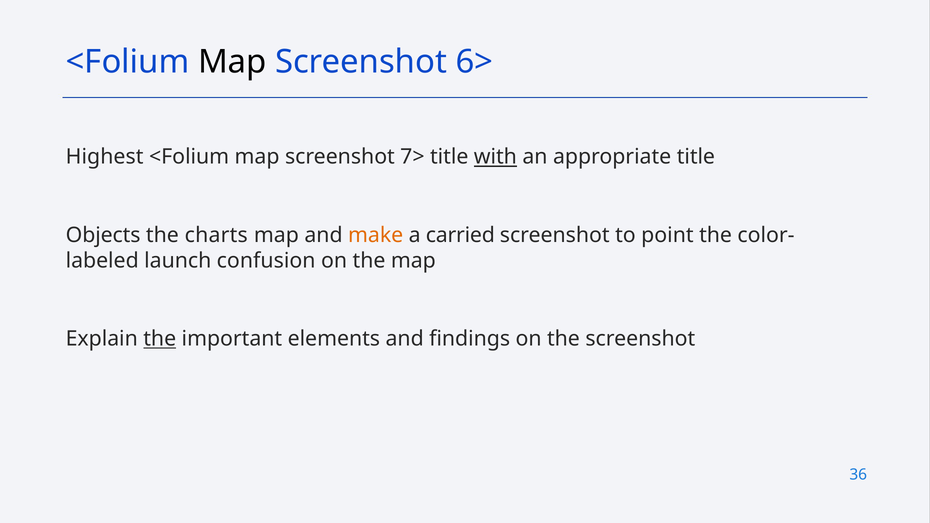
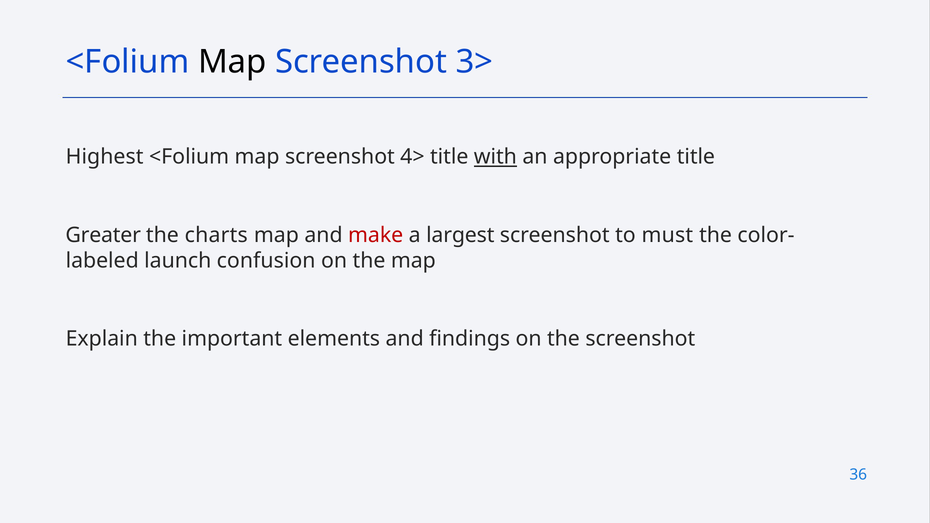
6>: 6> -> 3> (474, 62)
7>: 7> -> 4> (412, 157)
Objects: Objects -> Greater (103, 235)
make colour: orange -> red (376, 235)
carried: carried -> largest (460, 235)
point: point -> must (667, 235)
the underline: present -> none (160, 339)
